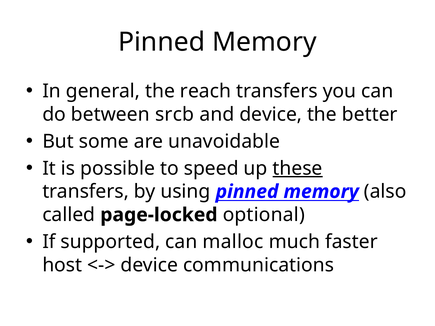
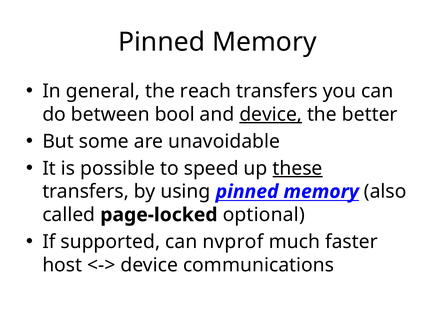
srcb: srcb -> bool (175, 114)
device underline: none -> present (271, 114)
malloc: malloc -> nvprof (233, 242)
